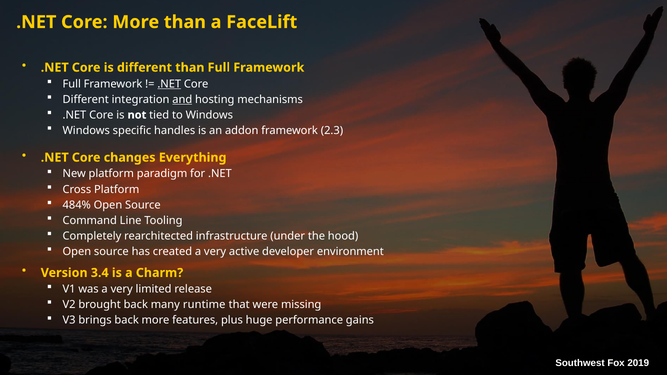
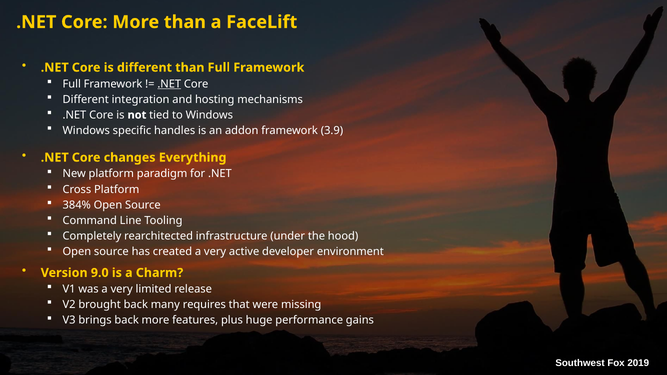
and underline: present -> none (182, 99)
2.3: 2.3 -> 3.9 (332, 131)
484%: 484% -> 384% (77, 205)
3.4: 3.4 -> 9.0 (100, 273)
runtime: runtime -> requires (204, 305)
